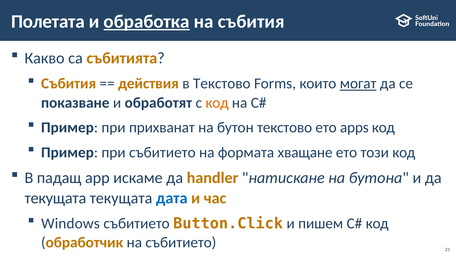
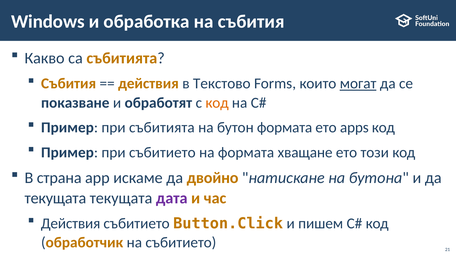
Полетата: Полетата -> Windows (48, 22)
обработка underline: present -> none (147, 22)
при прихванат: прихванат -> събитията (162, 128)
бутон текстово: текстово -> формата (285, 128)
падащ: падащ -> страна (59, 178)
handler: handler -> двойно (213, 178)
дата colour: blue -> purple (172, 198)
Windows: Windows -> Действия (71, 224)
